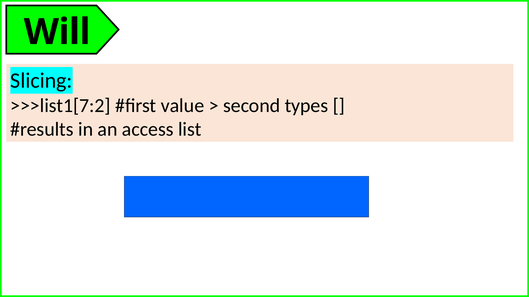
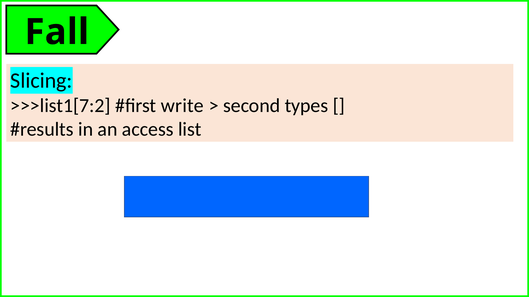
Will: Will -> Fall (57, 32)
value: value -> write (182, 106)
